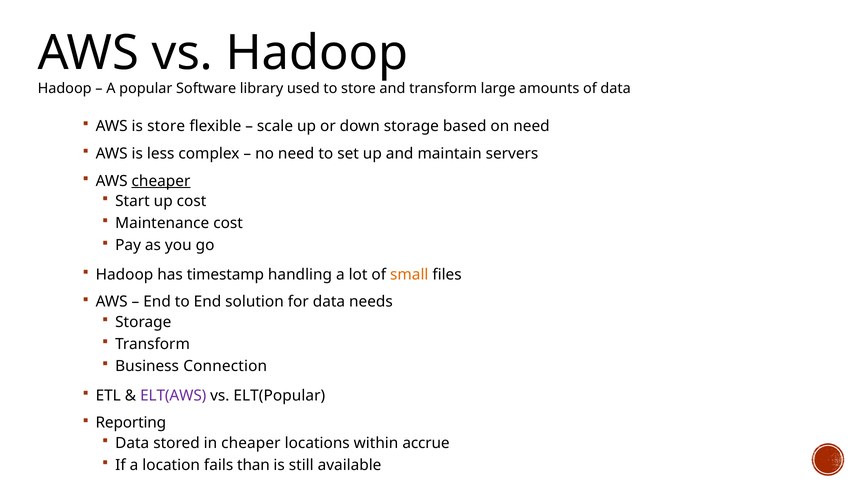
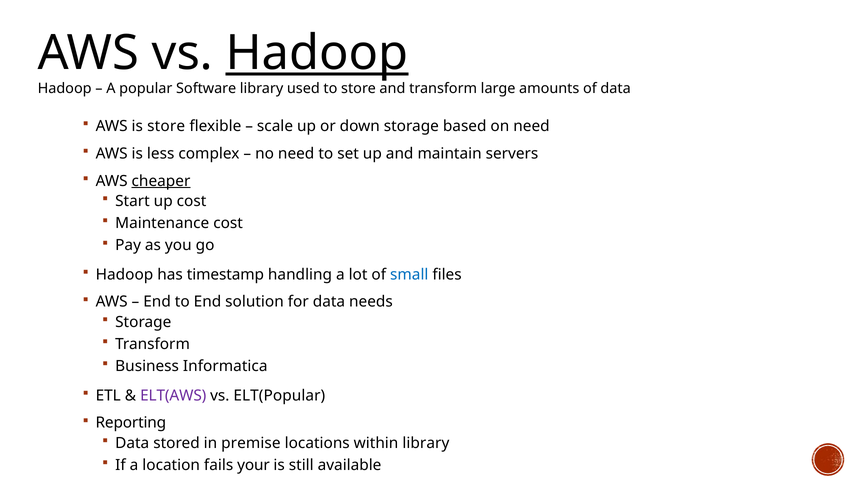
Hadoop underline: none -> present (317, 53)
small colour: orange -> blue (409, 275)
Connection: Connection -> Informatica (225, 366)
in cheaper: cheaper -> premise (251, 443)
within accrue: accrue -> library (426, 443)
than: than -> your (253, 465)
